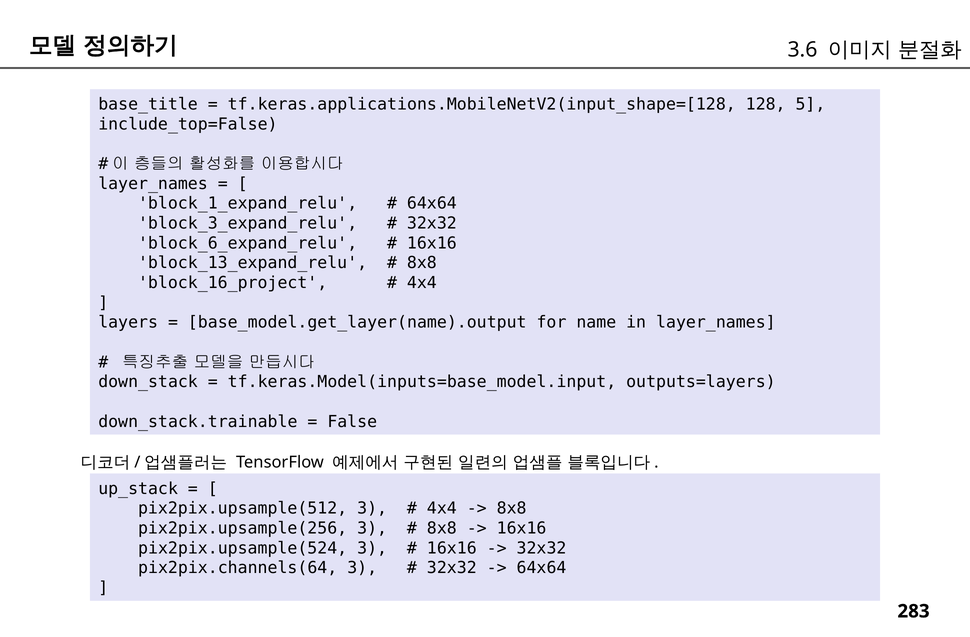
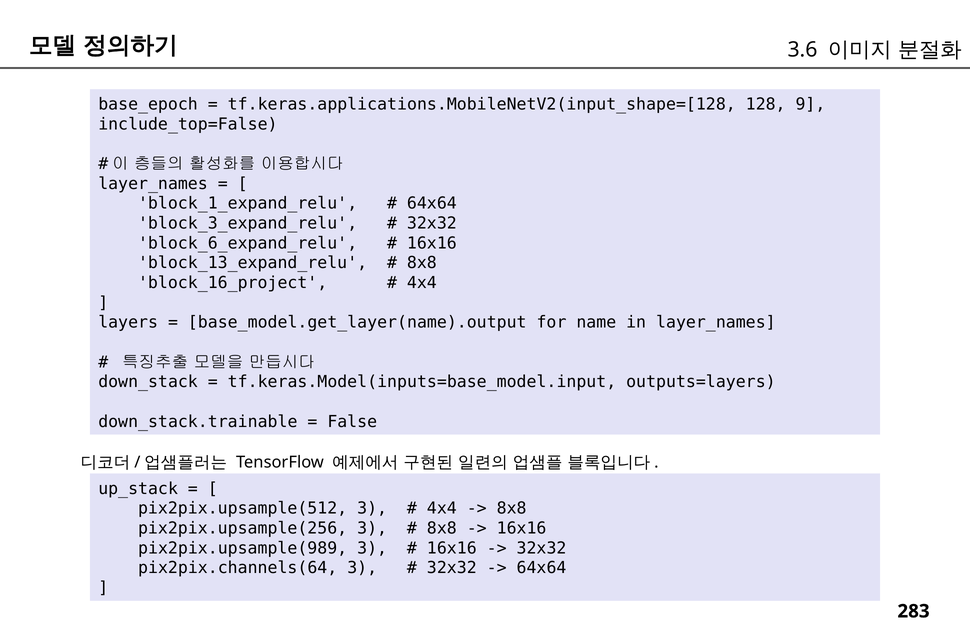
base_title: base_title -> base_epoch (148, 104)
5: 5 -> 9 (810, 104)
pix2pix.upsample(524: pix2pix.upsample(524 -> pix2pix.upsample(989 (243, 548)
